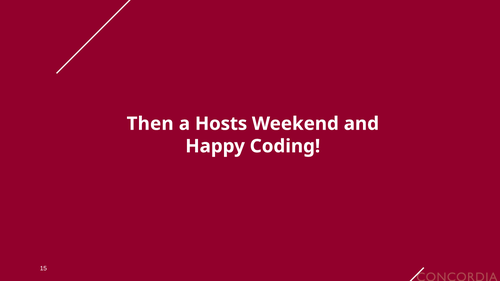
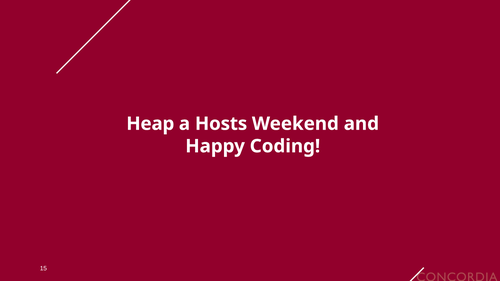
Then: Then -> Heap (150, 124)
